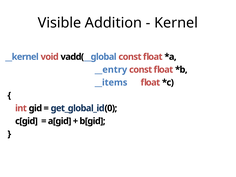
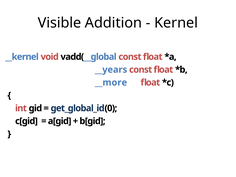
__entry: __entry -> __years (111, 70)
__items: __items -> __more (111, 83)
